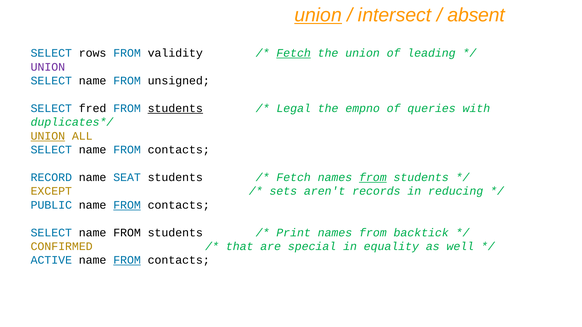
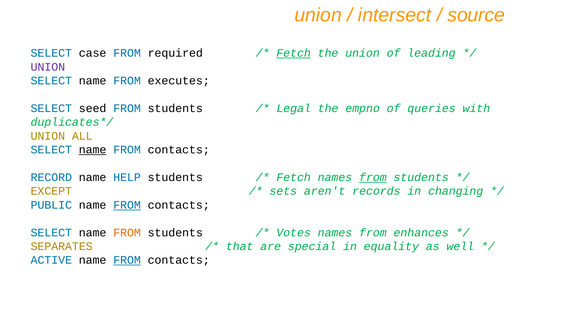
union underline: present -> none (318, 15)
absent: absent -> source (476, 15)
rows: rows -> case (93, 53)
validity: validity -> required (175, 53)
unsigned: unsigned -> executes (179, 81)
fred: fred -> seed (93, 108)
students underline: present -> none (175, 108)
UNION underline: present -> none (48, 136)
name underline: none -> present (93, 150)
SEAT: SEAT -> HELP (127, 178)
reducing: reducing -> changing (456, 191)
FROM colour: black -> orange (127, 233)
Print: Print -> Votes (294, 233)
backtick: backtick -> enhances (421, 233)
CONFIRMED: CONFIRMED -> SEPARATES (62, 247)
